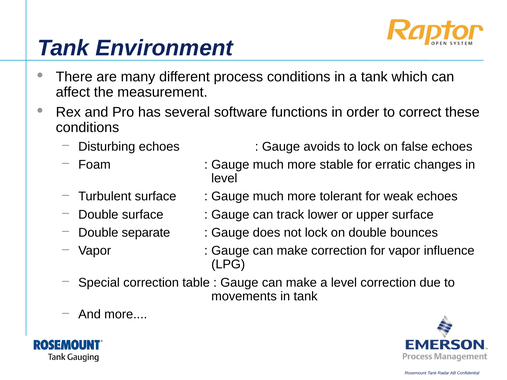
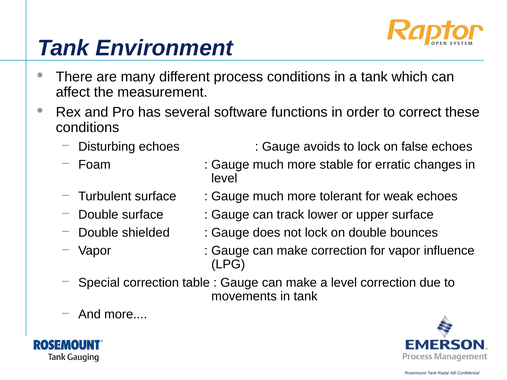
separate: separate -> shielded (146, 233)
